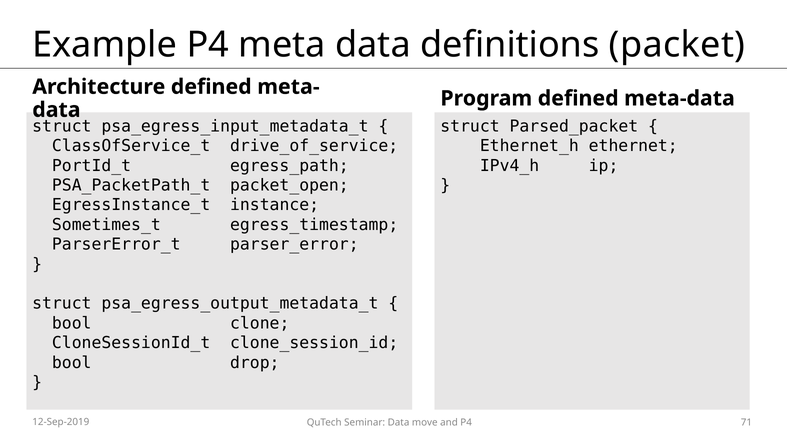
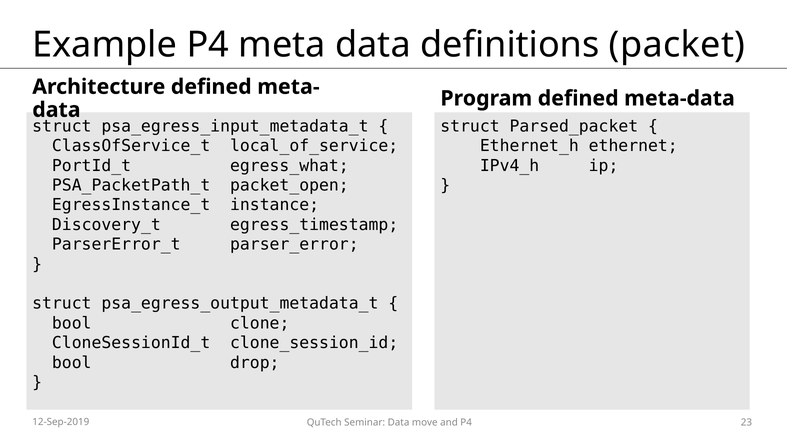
drive_of_service: drive_of_service -> local_of_service (314, 146)
egress_path: egress_path -> egress_what (289, 166)
Sometimes_t: Sometimes_t -> Discovery_t (106, 225)
71: 71 -> 23 (746, 422)
